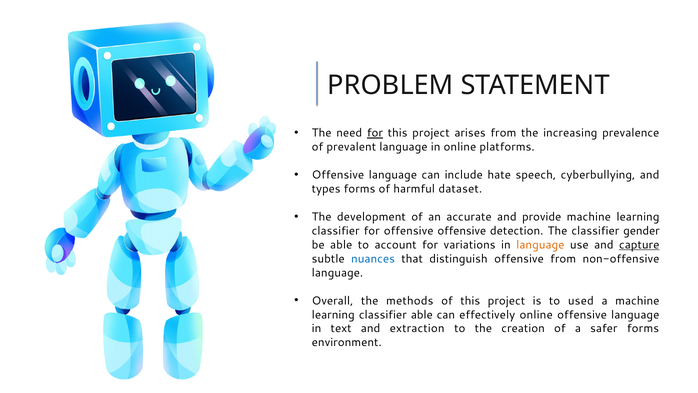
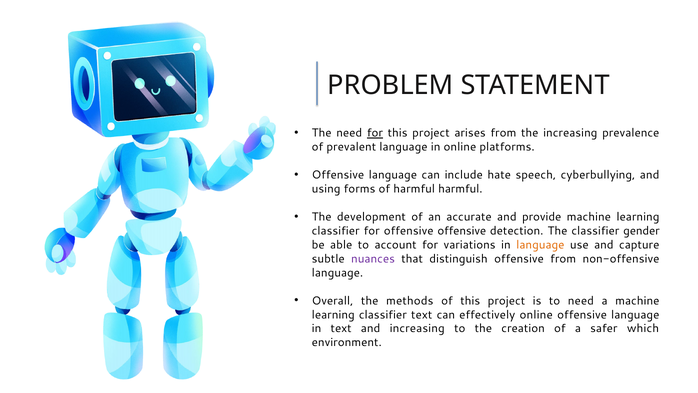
types: types -> using (326, 189)
harmful dataset: dataset -> harmful (460, 189)
capture underline: present -> none (639, 245)
nuances colour: blue -> purple (373, 259)
to used: used -> need (581, 300)
classifier able: able -> text (422, 314)
and extraction: extraction -> increasing (417, 328)
safer forms: forms -> which (643, 328)
